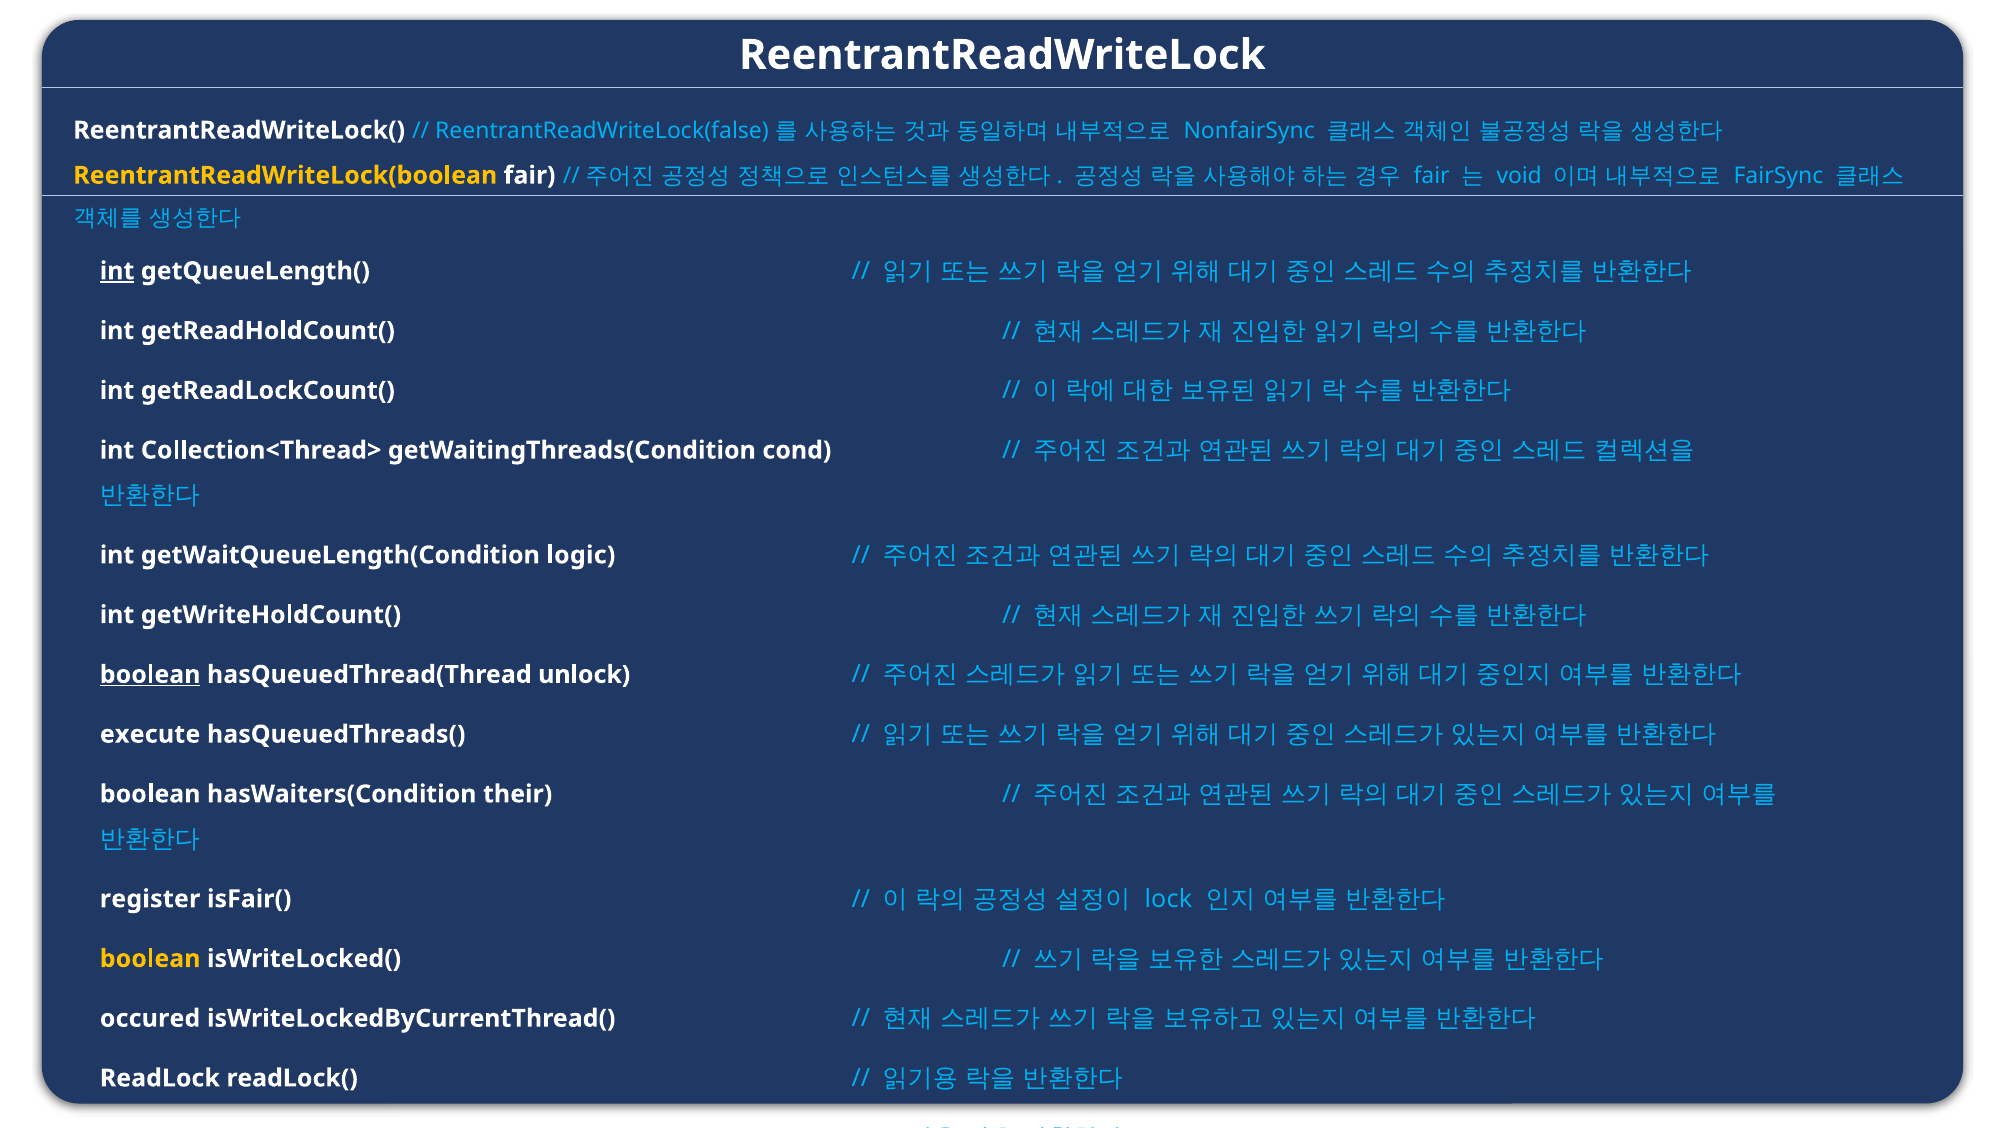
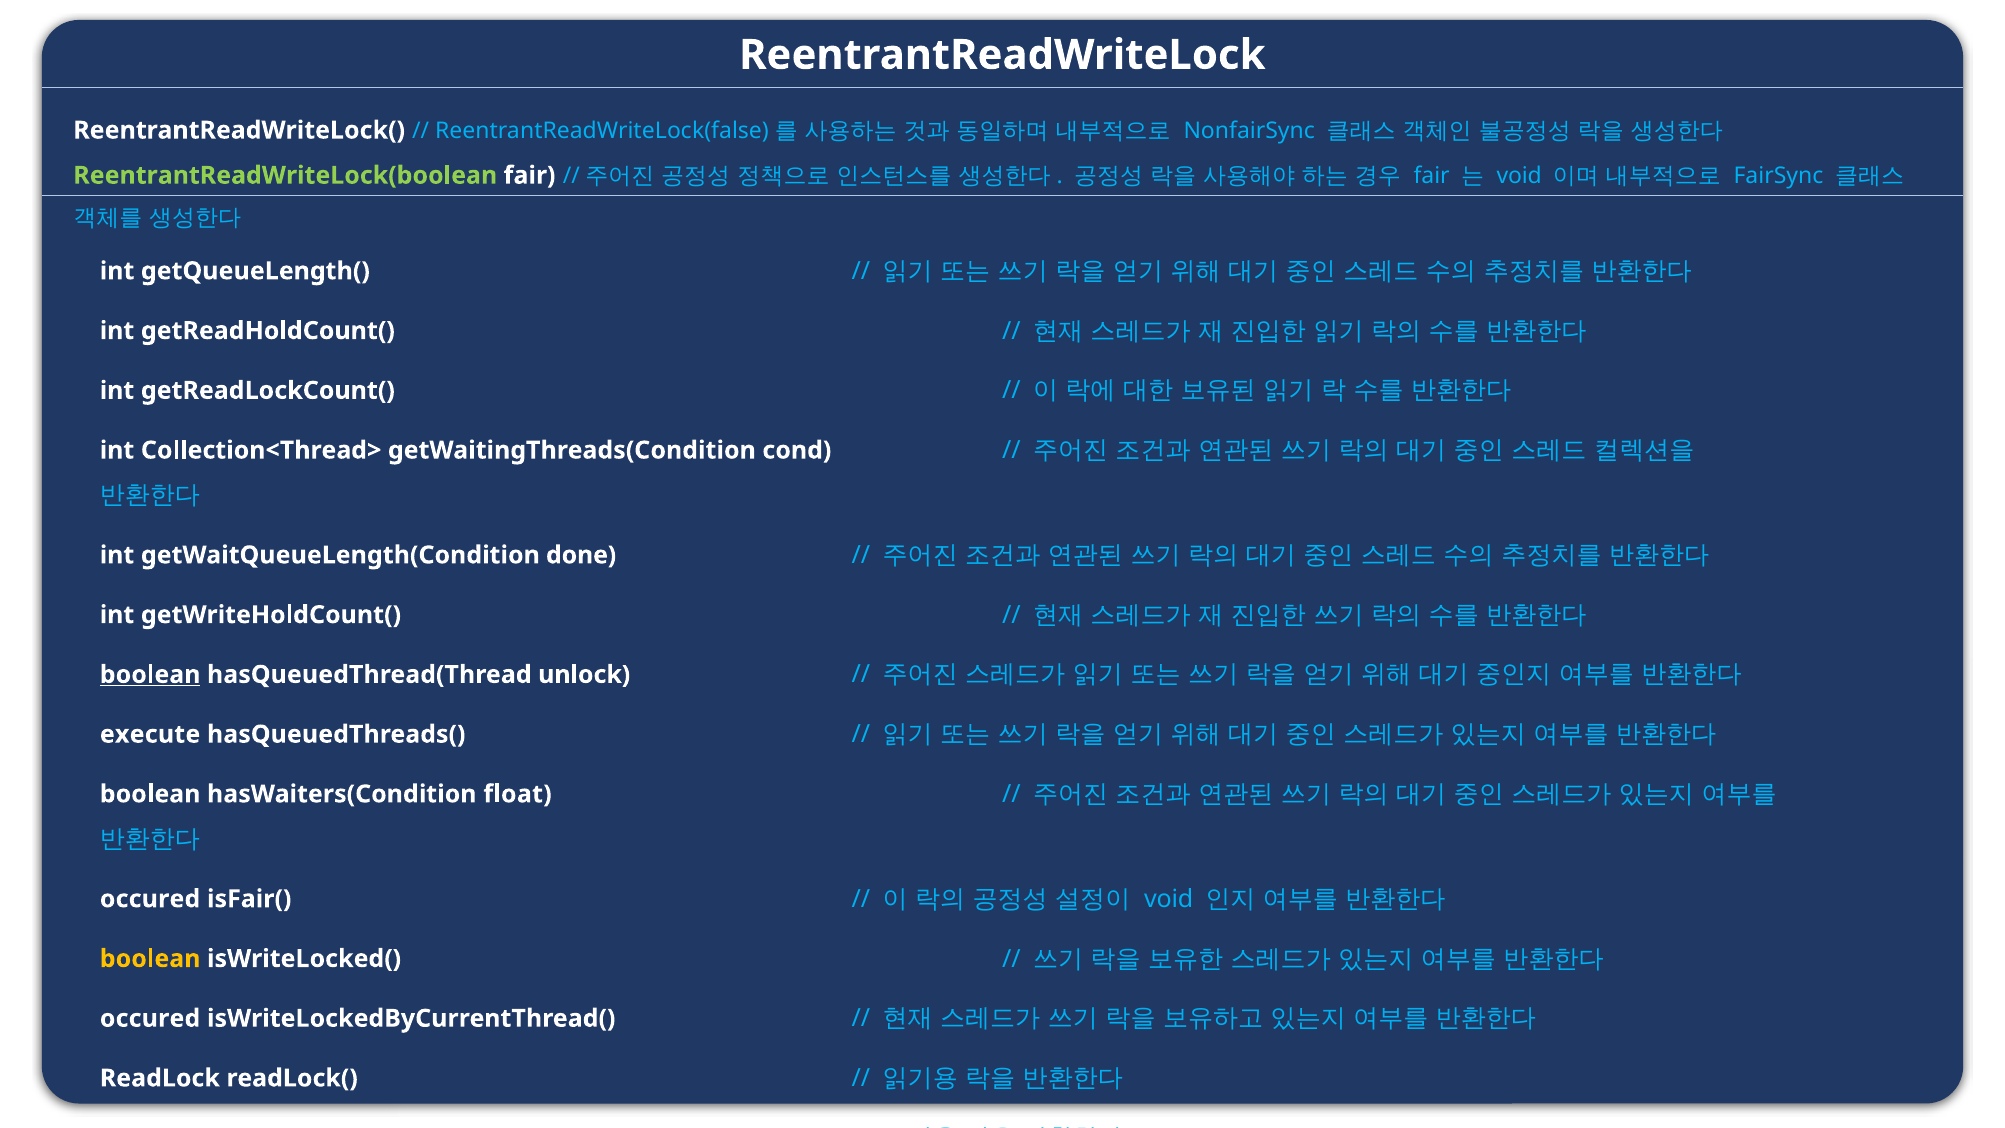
ReentrantReadWriteLock(boolean colour: yellow -> light green (285, 175)
int underline: present -> none (117, 271)
logic: logic -> done (581, 555)
their: their -> float (518, 794)
register: register -> occured (150, 899)
lock: lock -> void (1169, 899)
